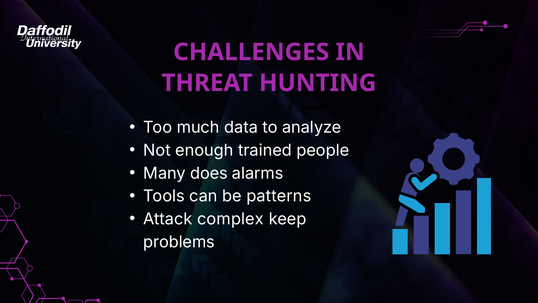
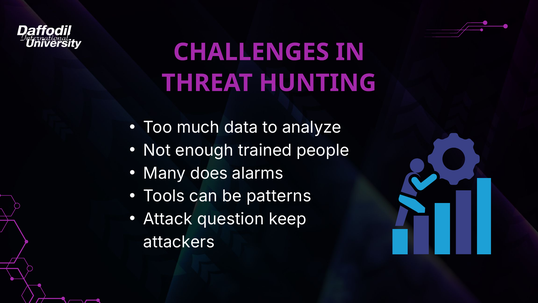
complex: complex -> question (231, 219)
problems: problems -> attackers (179, 242)
